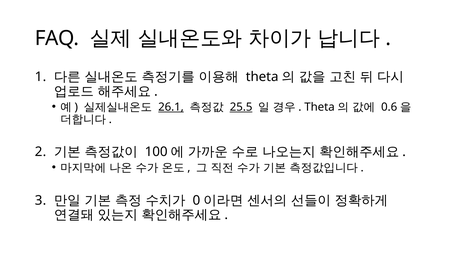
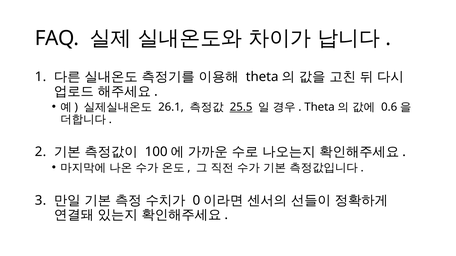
26.1 underline: present -> none (171, 107)
